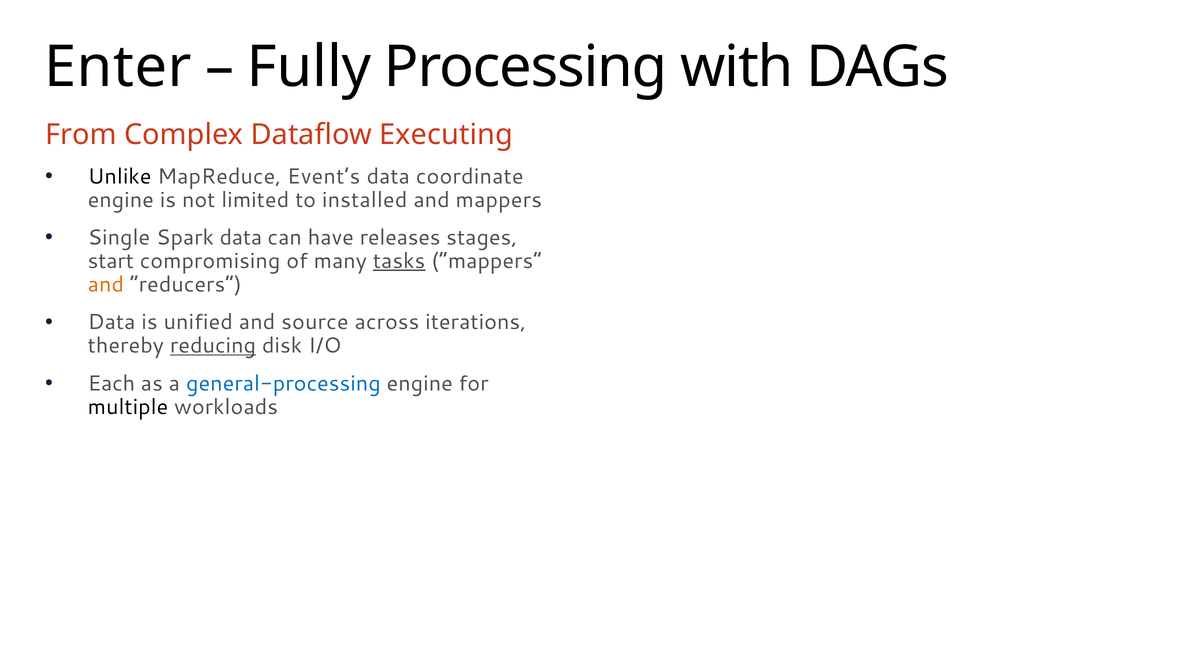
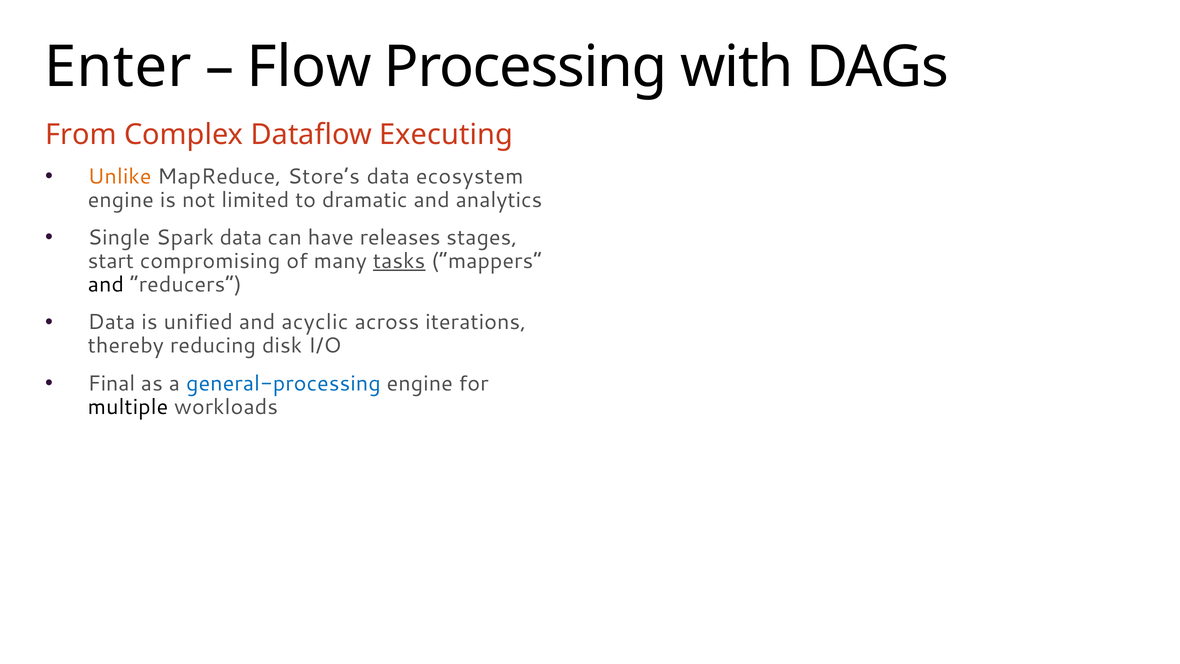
Fully: Fully -> Flow (309, 67)
Unlike colour: black -> orange (120, 176)
Event’s: Event’s -> Store’s (324, 176)
coordinate: coordinate -> ecosystem (470, 176)
installed: installed -> dramatic (365, 200)
and mappers: mappers -> analytics (499, 200)
and colour: orange -> black (106, 284)
source: source -> acyclic (315, 322)
reducing underline: present -> none (213, 346)
Each: Each -> Final (111, 383)
